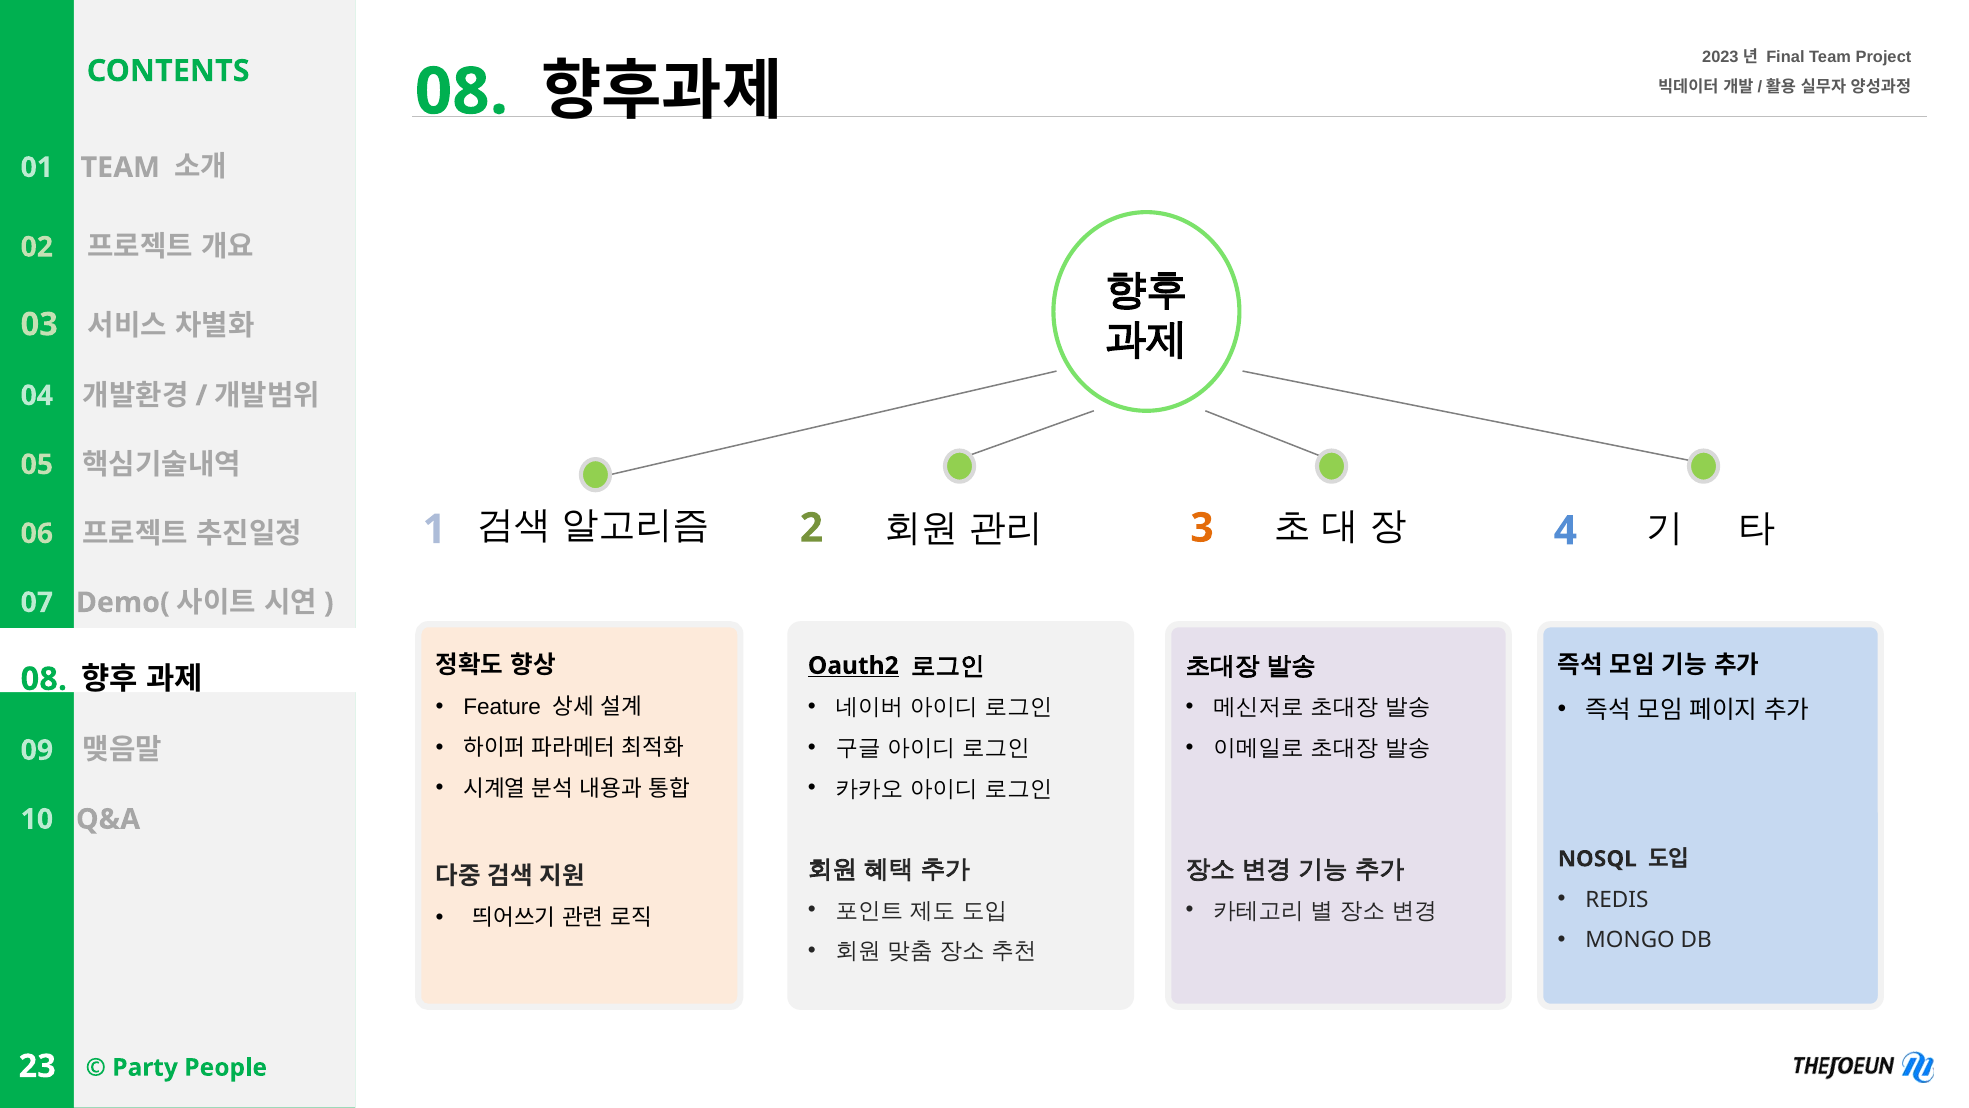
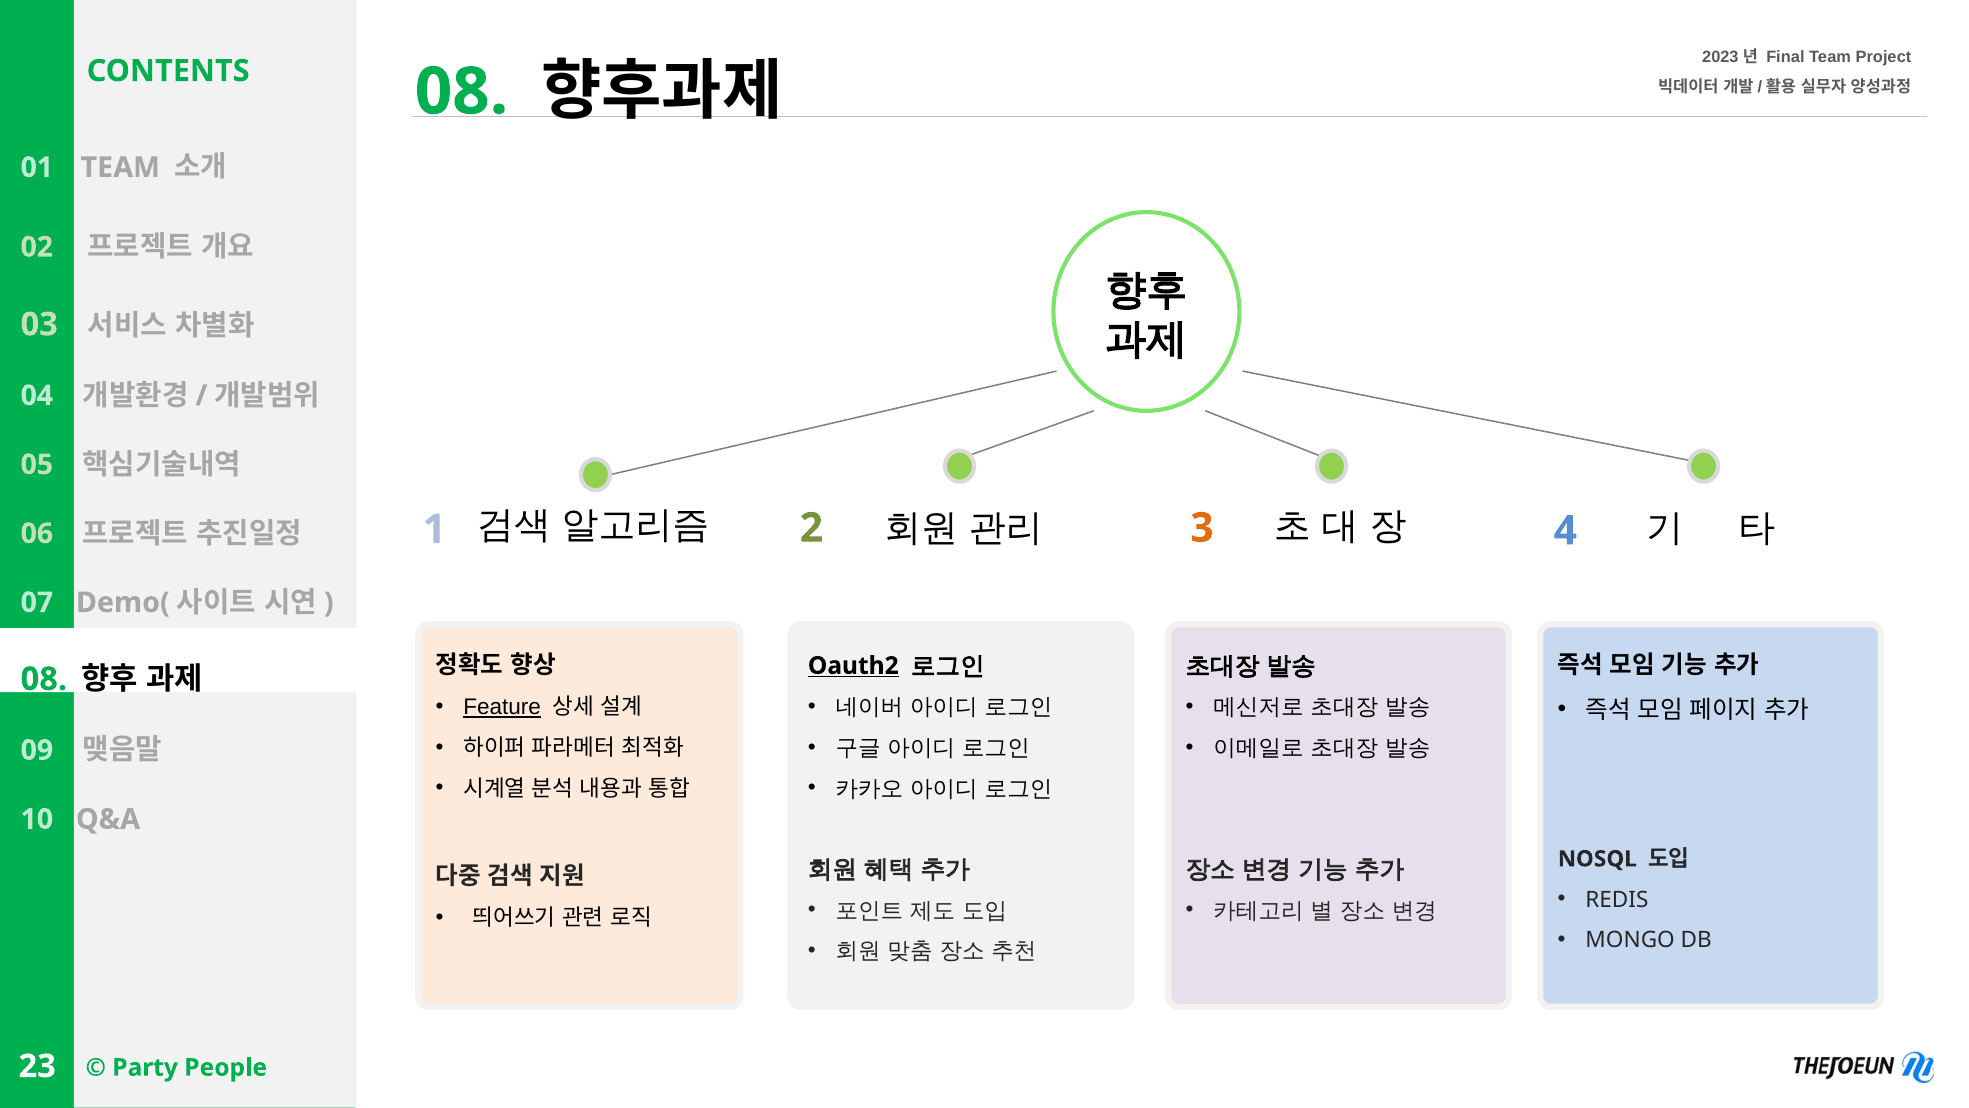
Feature underline: none -> present (502, 707)
